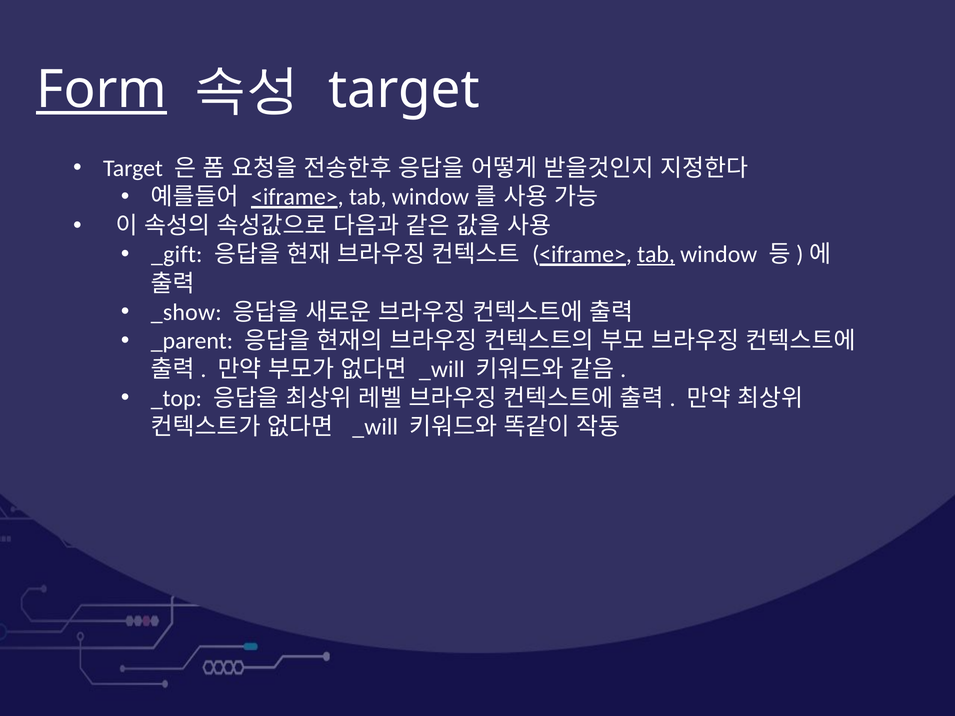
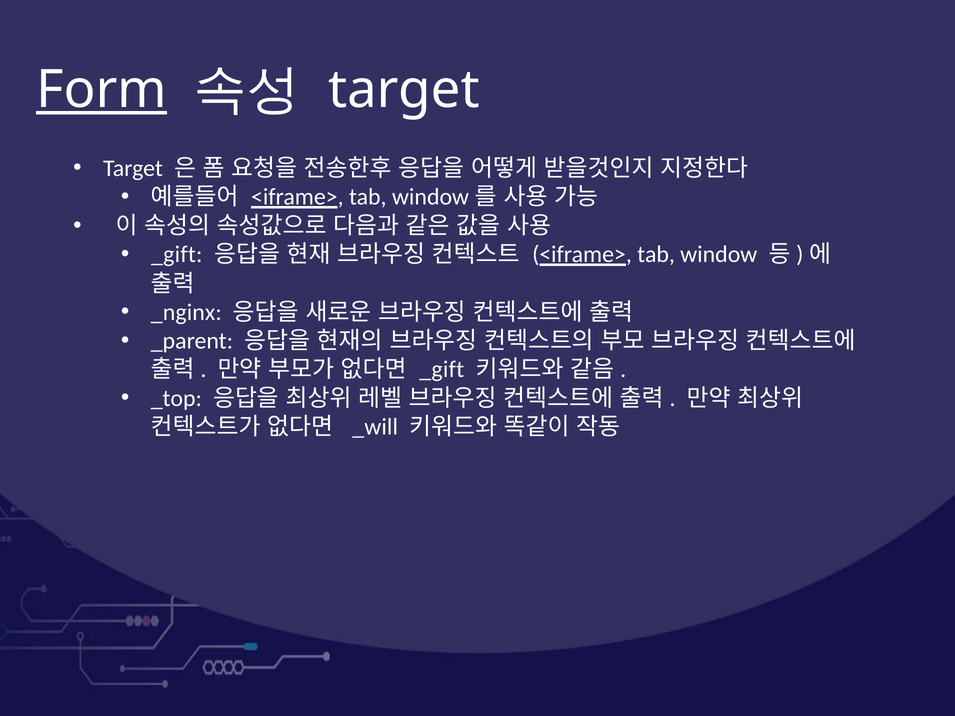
tab underline: present -> none (656, 255)
_show: _show -> _nginx (186, 312)
_will: _will -> _gift (442, 370)
